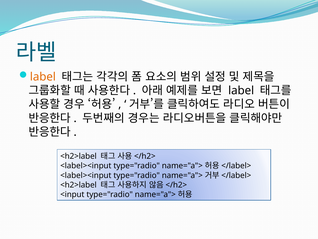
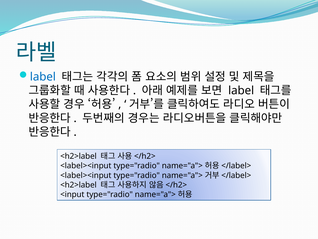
label colour: orange -> blue (43, 77)
